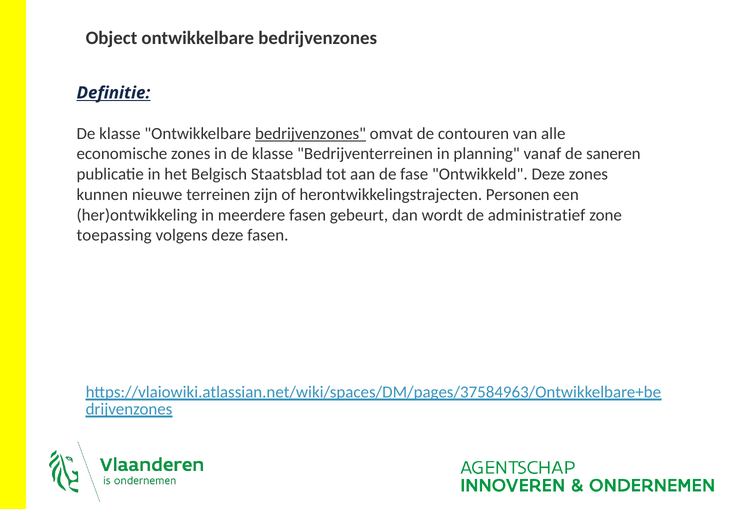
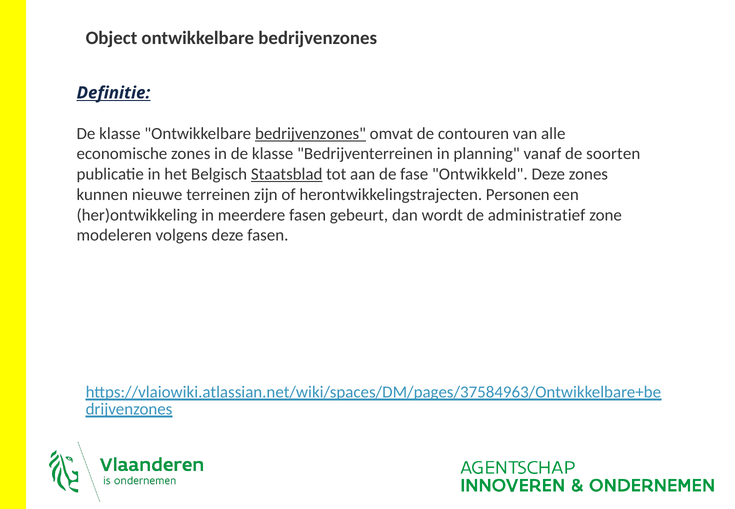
saneren: saneren -> soorten (613, 154)
Staatsblad underline: none -> present (287, 174)
toepassing: toepassing -> modeleren (114, 235)
